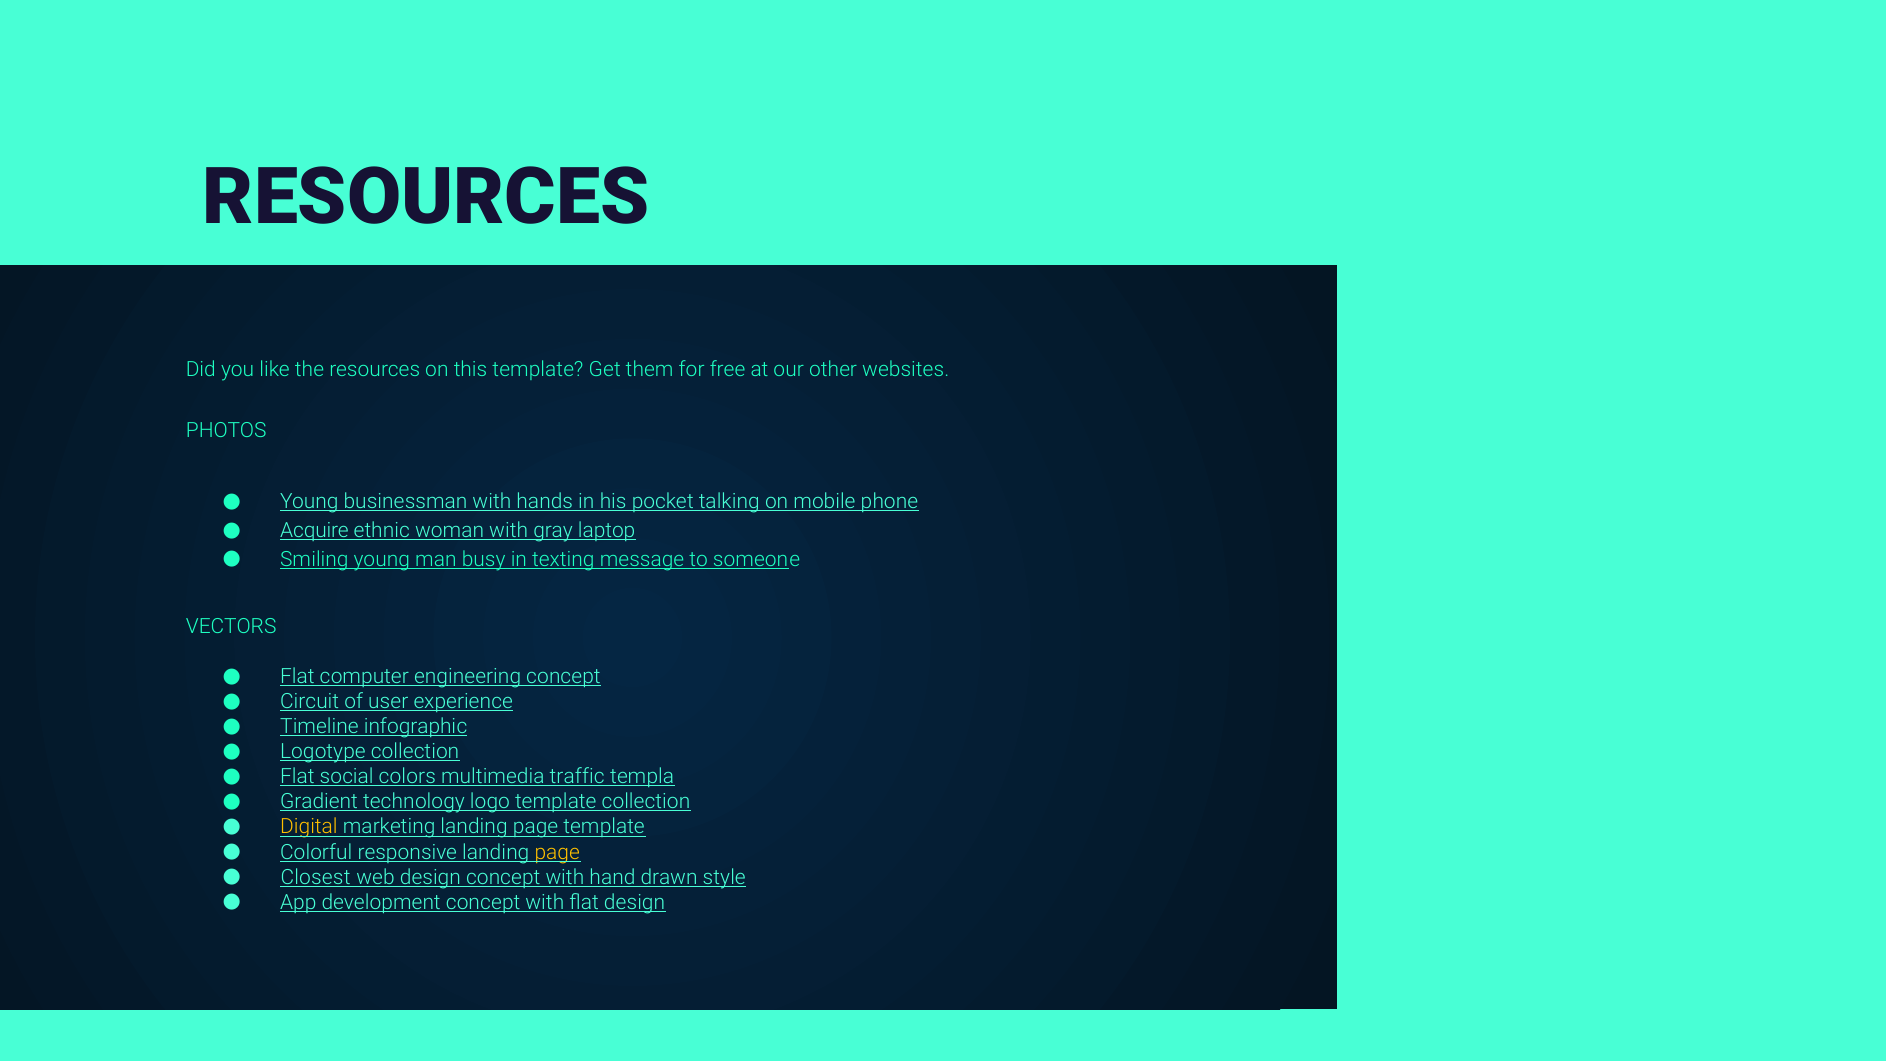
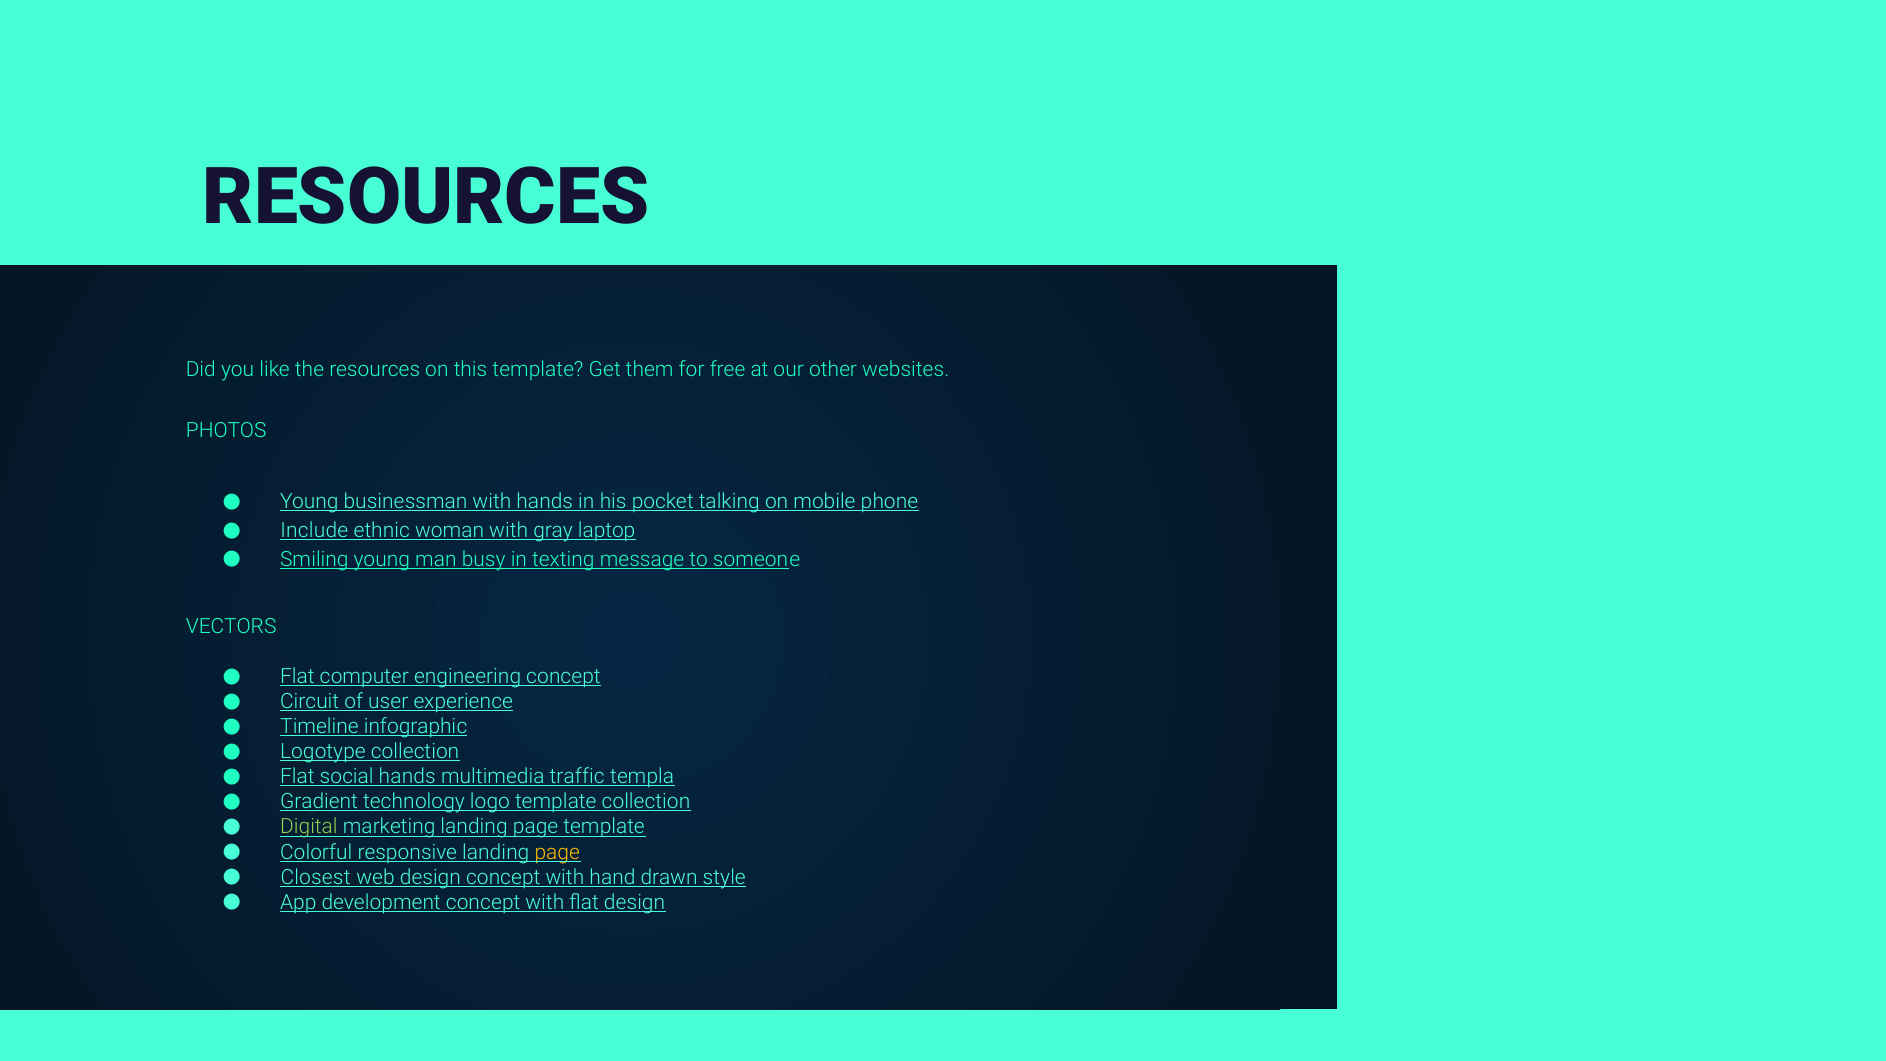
Acquire: Acquire -> Include (314, 530)
social colors: colors -> hands (407, 777)
Digital colour: yellow -> light green (309, 827)
